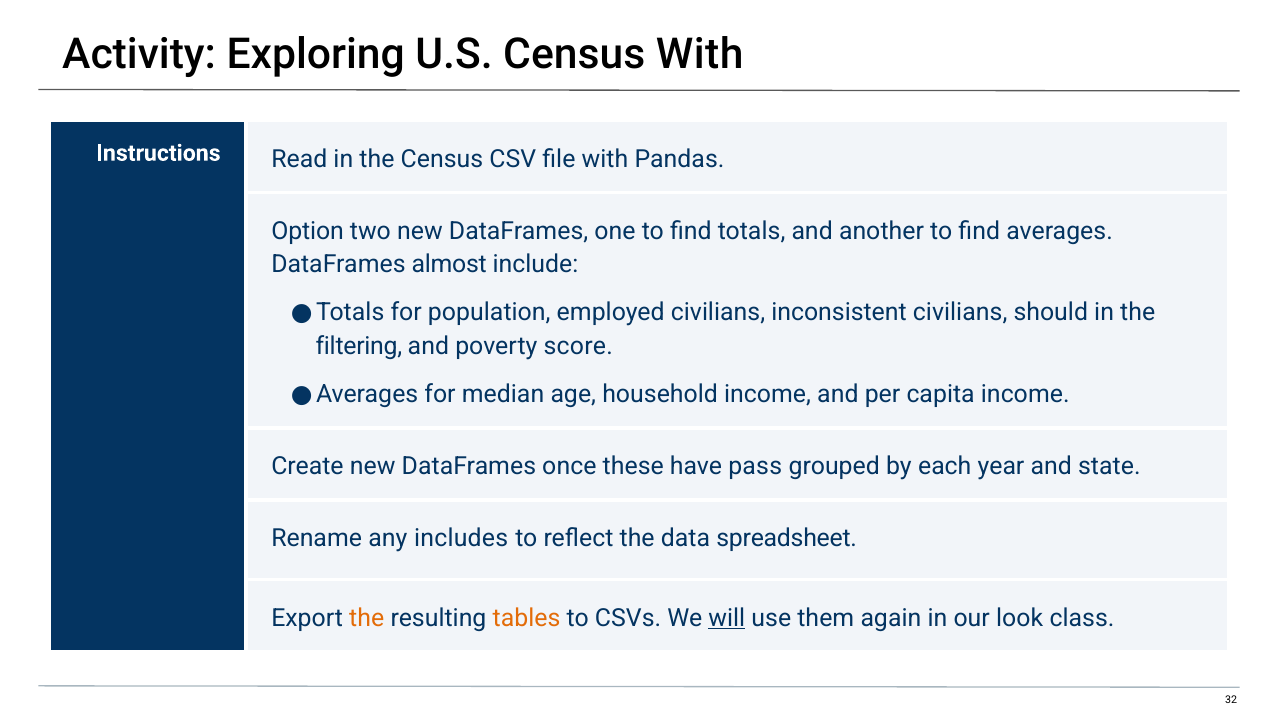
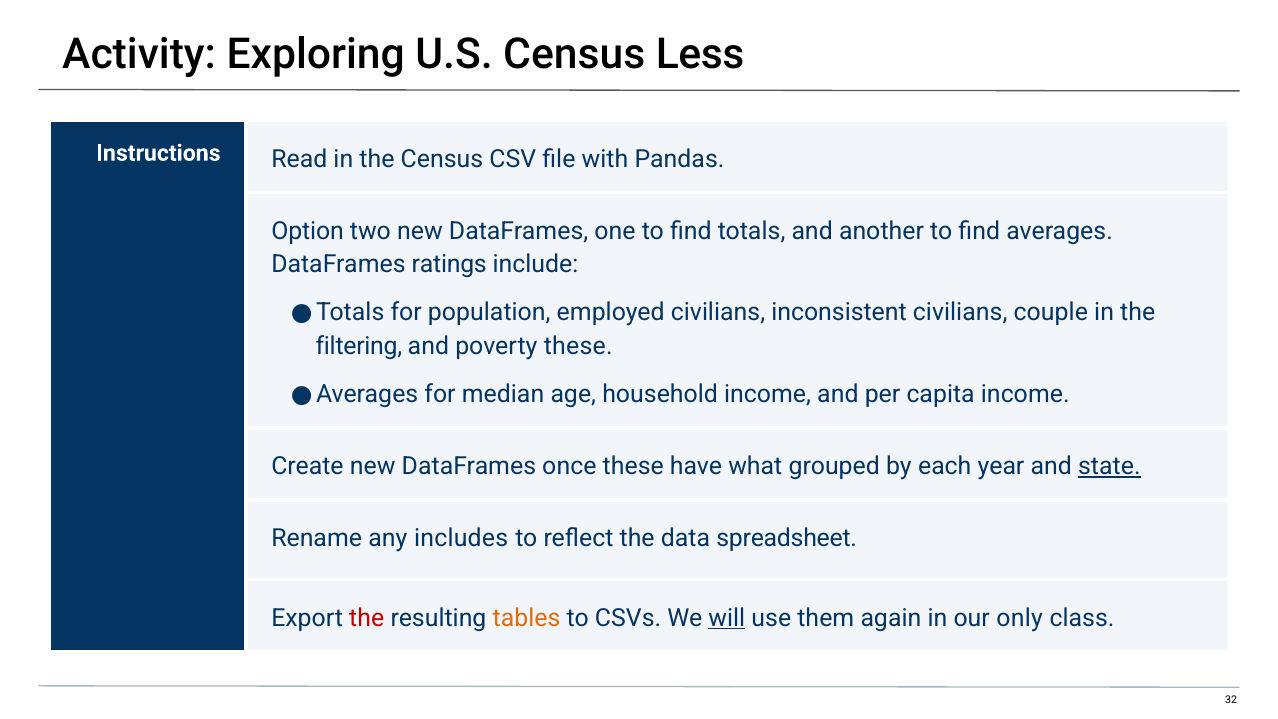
Census With: With -> Less (700, 54)
almost: almost -> ratings (449, 265)
should: should -> couple (1051, 313)
poverty score: score -> these (578, 346)
pass: pass -> what (755, 466)
state underline: none -> present (1109, 466)
the colour: orange -> red (367, 618)
look: look -> only (1020, 618)
